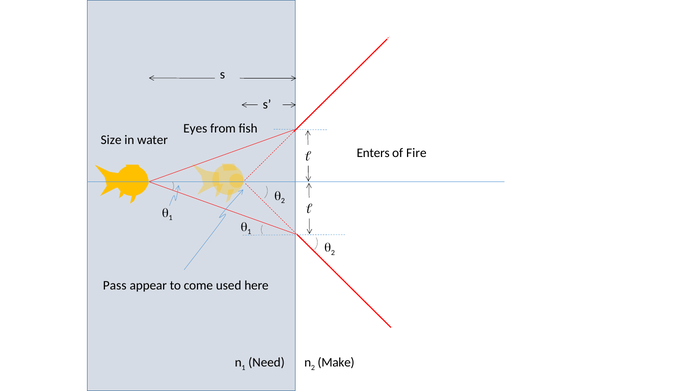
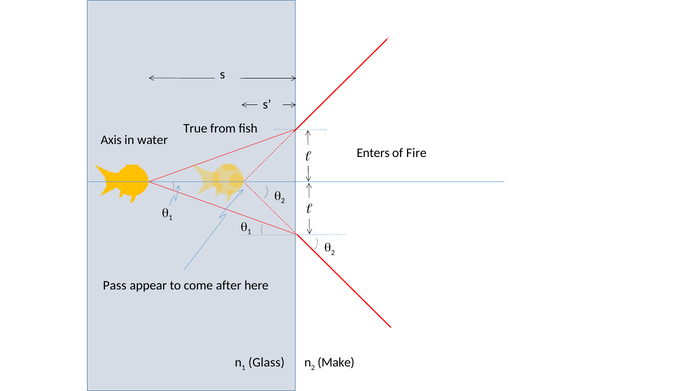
Eyes: Eyes -> True (195, 129)
Size: Size -> Axis (111, 140)
used: used -> after (229, 286)
Need: Need -> Glass (266, 363)
